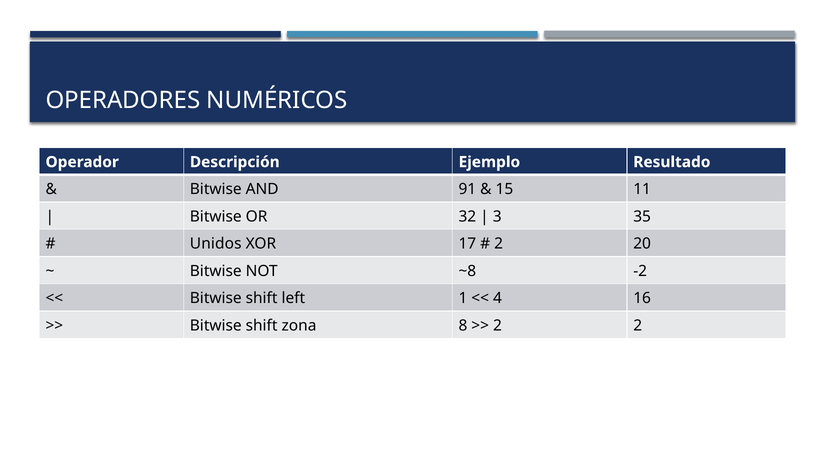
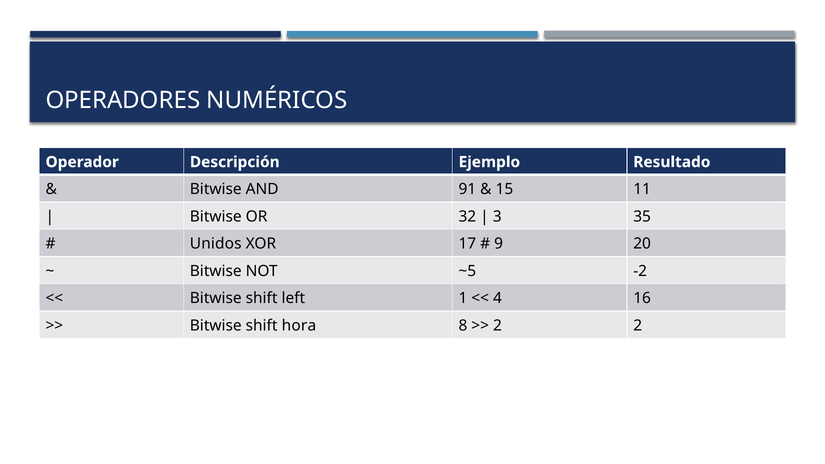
2: 2 -> 9 (499, 244)
~8: ~8 -> ~5 (467, 271)
zona: zona -> hora (299, 326)
